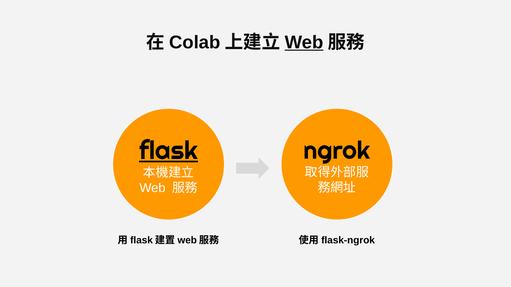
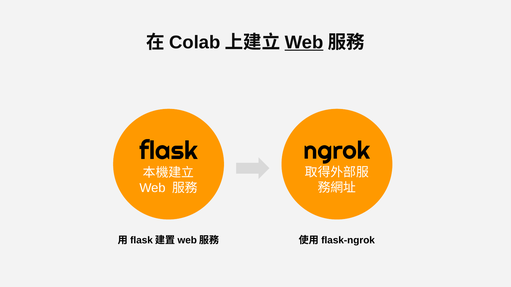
flask underline: present -> none (169, 151)
